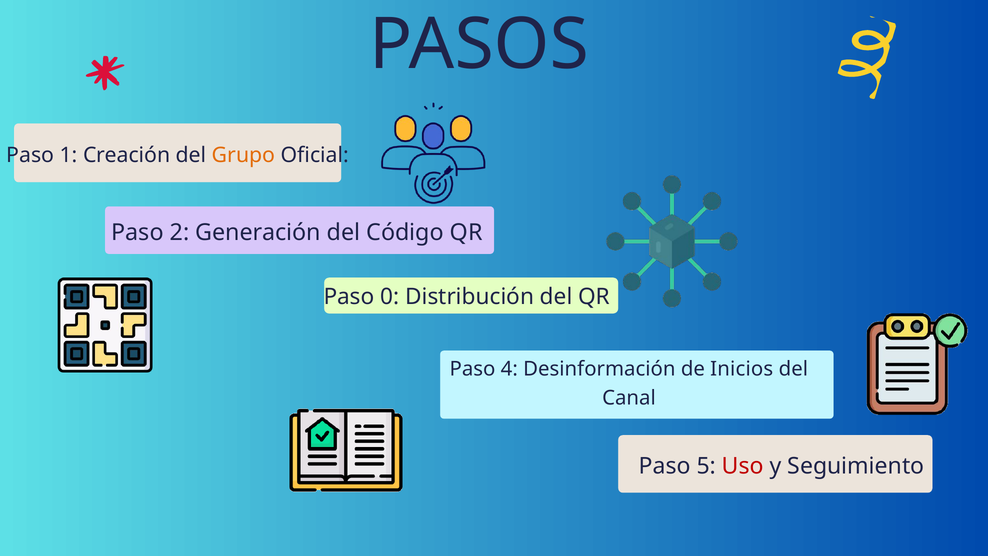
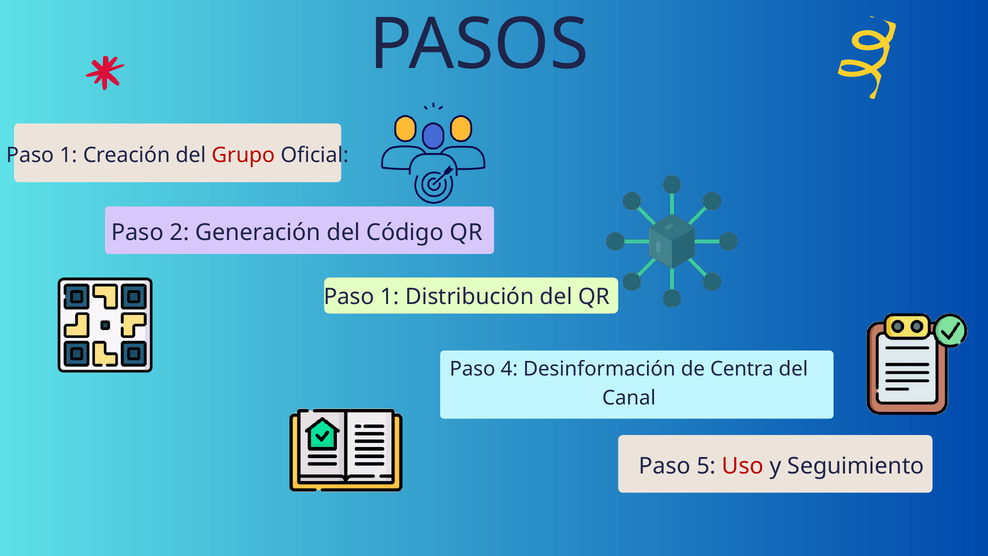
Grupo colour: orange -> red (244, 155)
0: 0 -> 1 (390, 297)
Inicios: Inicios -> Centra (742, 369)
